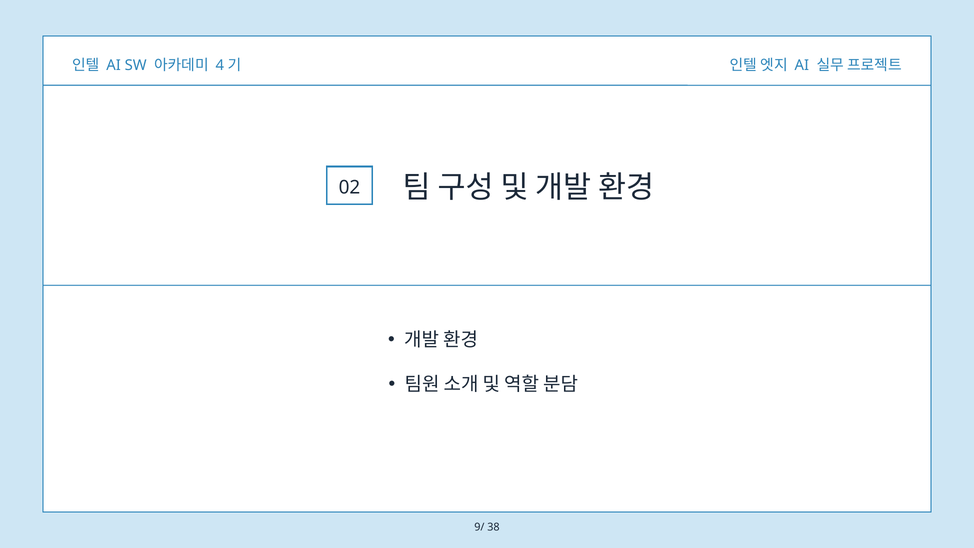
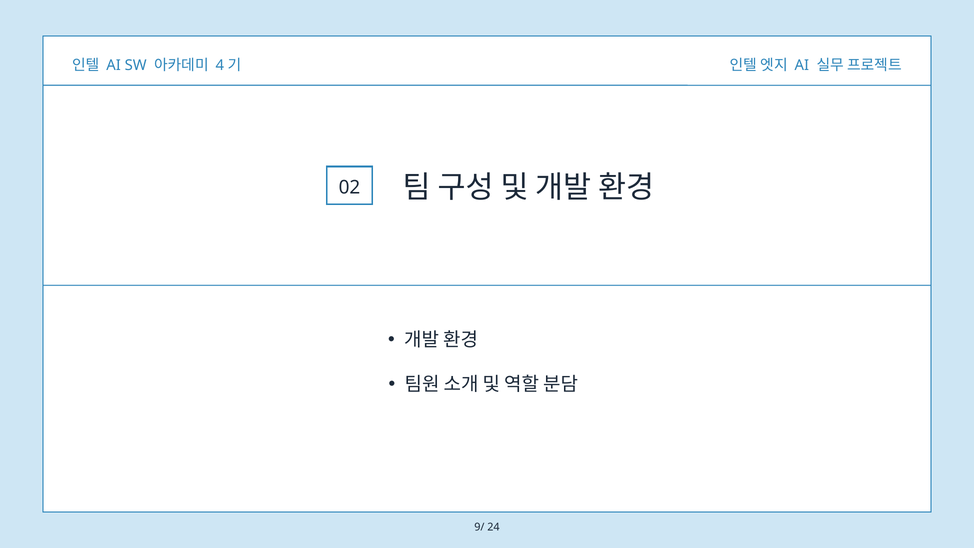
38: 38 -> 24 (493, 527)
